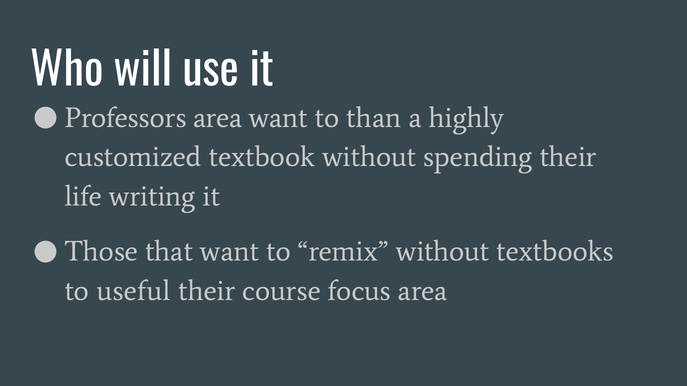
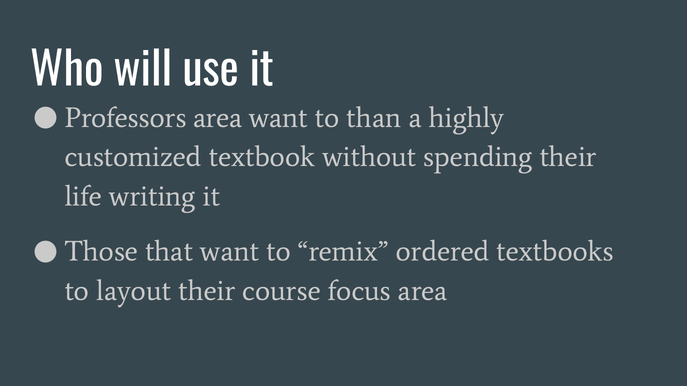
remix without: without -> ordered (443, 251)
useful: useful -> layout (134, 291)
